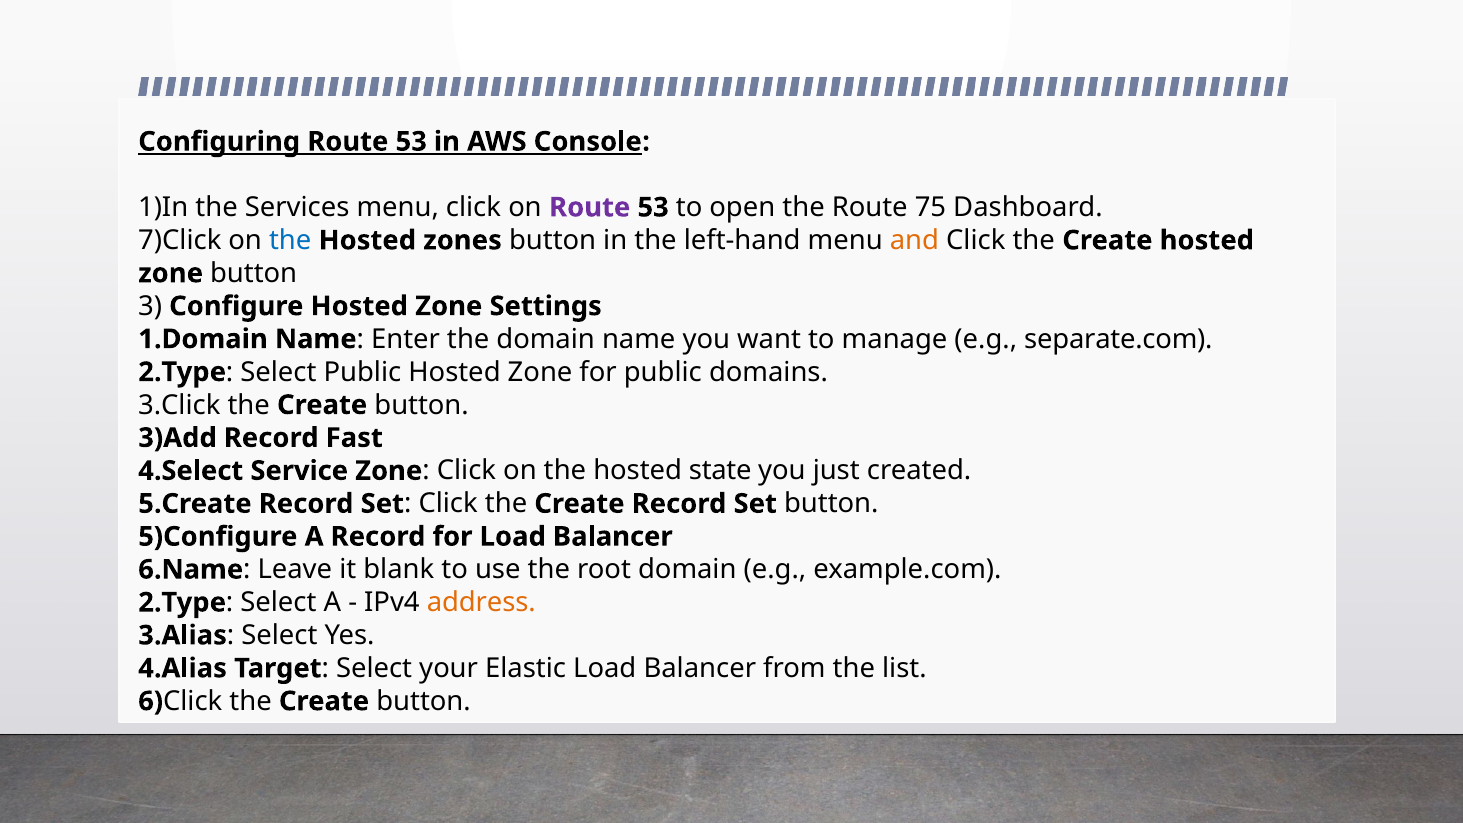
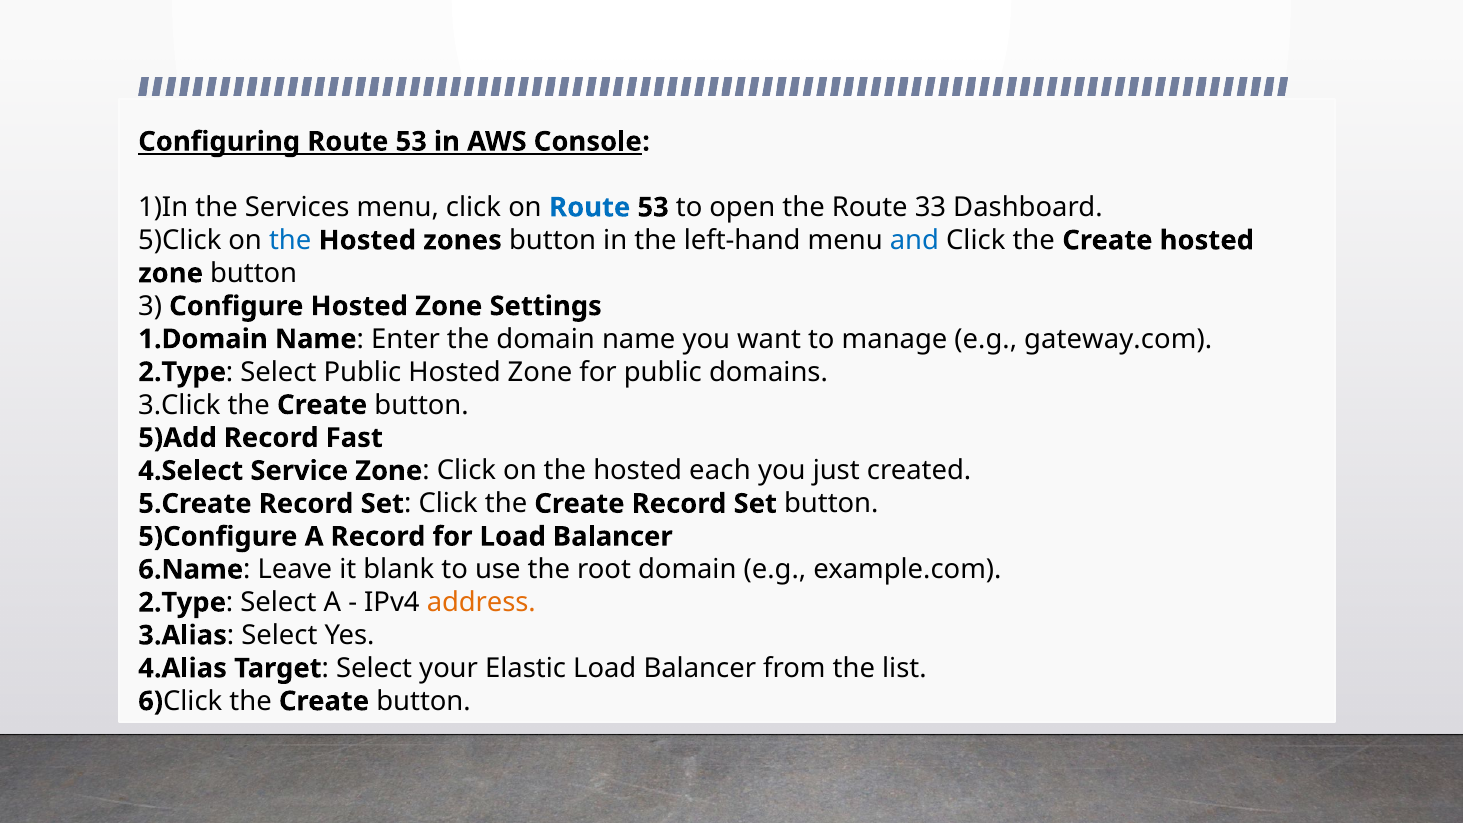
Route colour: purple -> blue (590, 207)
75: 75 -> 33 (931, 207)
7)Click: 7)Click -> 5)Click (180, 240)
and colour: orange -> blue (914, 240)
separate.com: separate.com -> gateway.com (1118, 339)
3)Add: 3)Add -> 5)Add (178, 438)
state: state -> each (720, 471)
